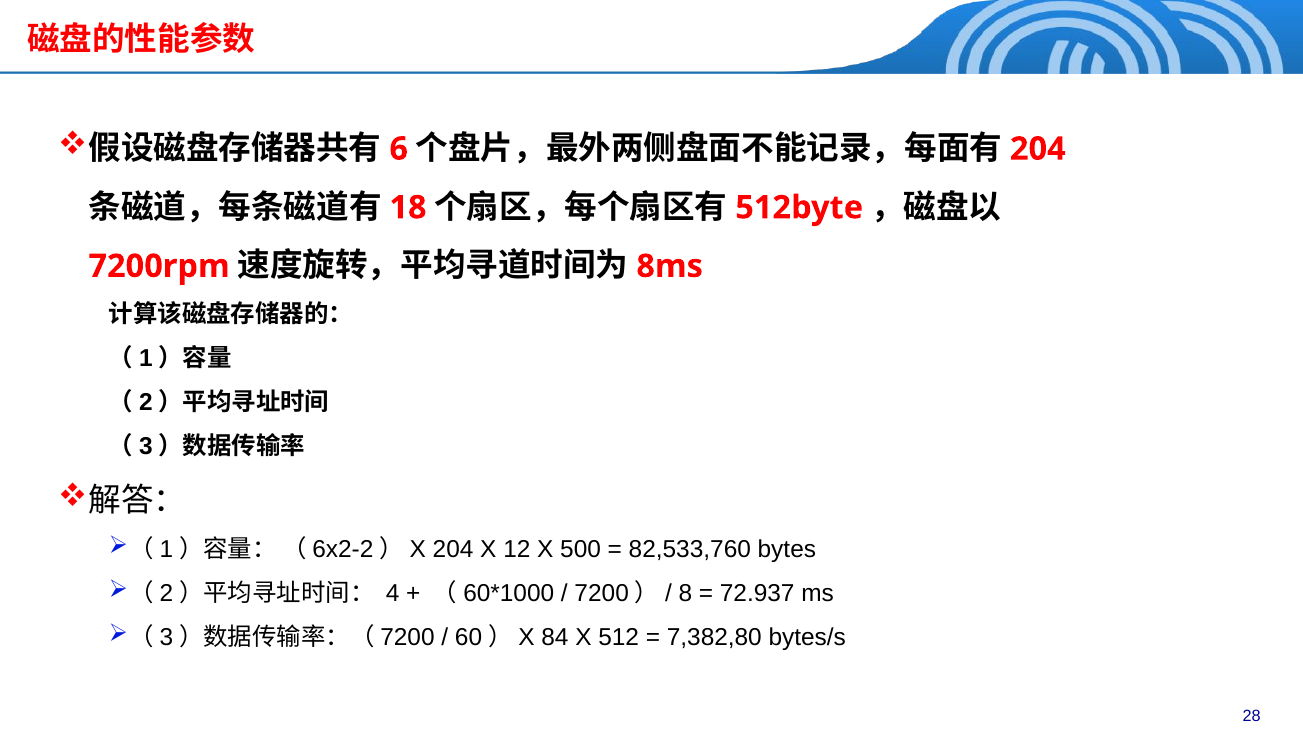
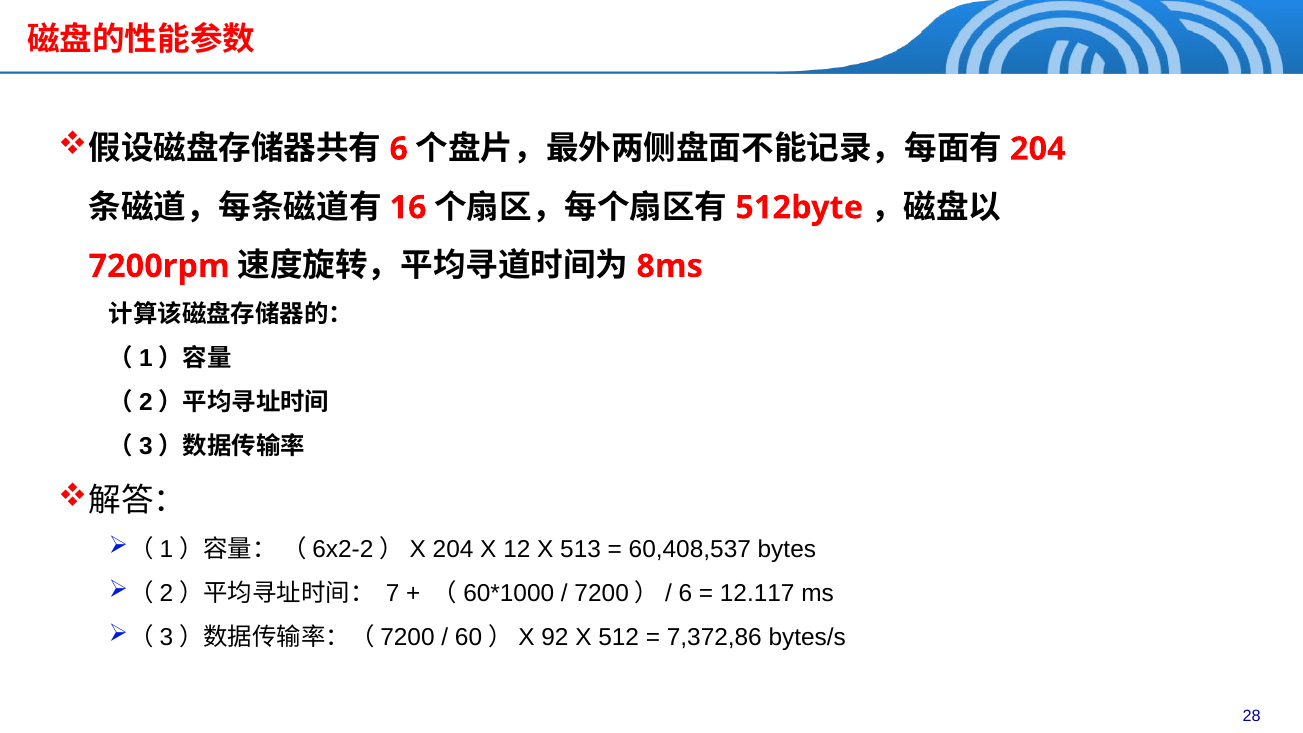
18: 18 -> 16 (408, 208)
500: 500 -> 513 (581, 549)
82,533,760: 82,533,760 -> 60,408,537 (690, 549)
4: 4 -> 7 (393, 593)
7200）/ 8: 8 -> 6 (685, 593)
72.937: 72.937 -> 12.117 (757, 593)
84: 84 -> 92 (555, 637)
7,382,80: 7,382,80 -> 7,372,86 (714, 637)
